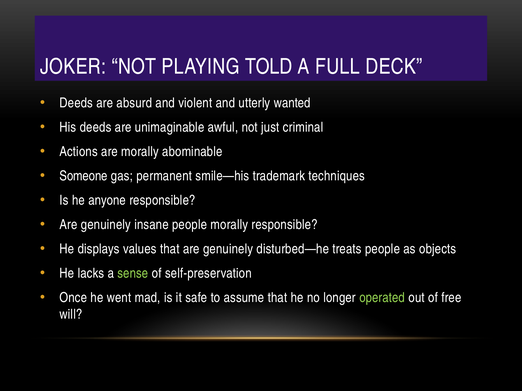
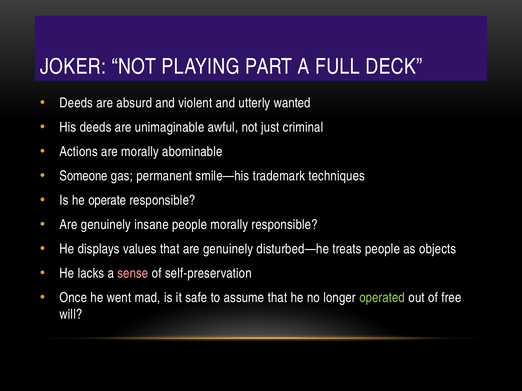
TOLD: TOLD -> PART (269, 67)
anyone: anyone -> operate (107, 201)
sense colour: light green -> pink (133, 274)
